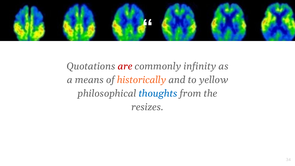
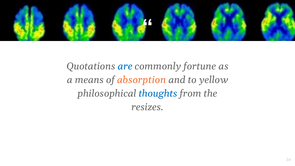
are colour: red -> blue (125, 66)
infinity: infinity -> fortune (200, 66)
historically: historically -> absorption (142, 80)
